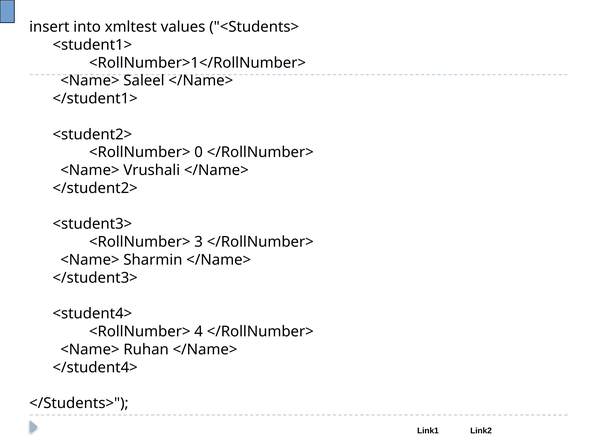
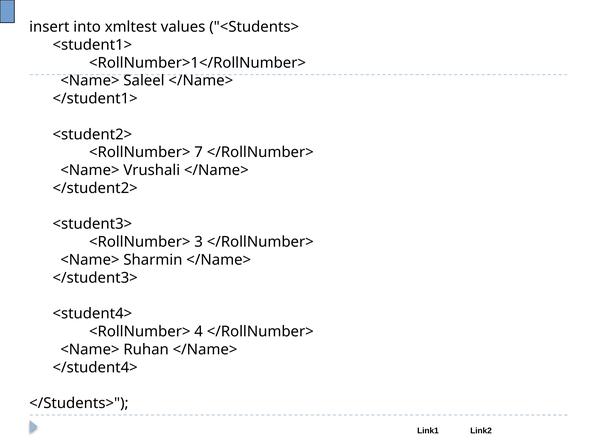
0: 0 -> 7 (199, 153)
